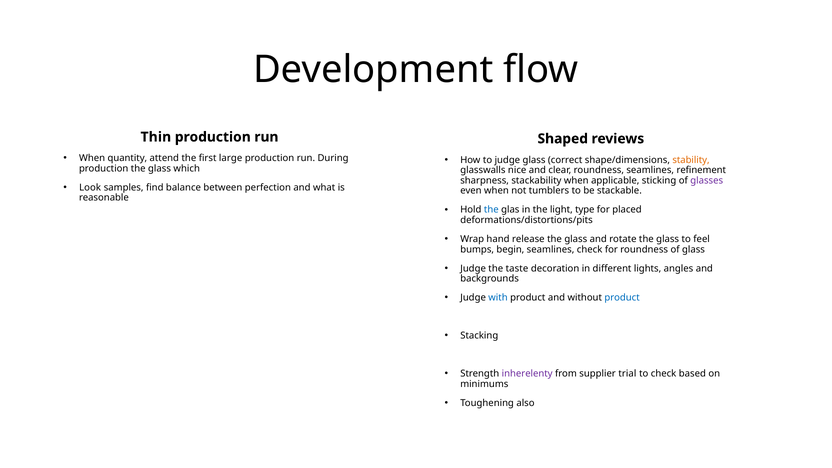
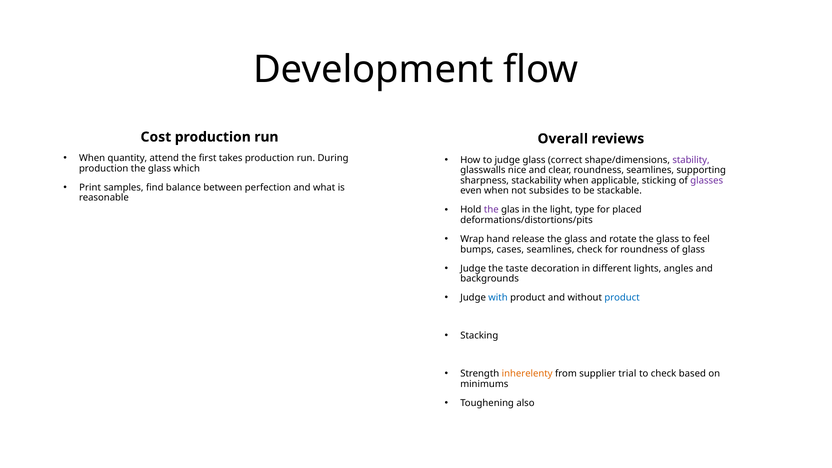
Thin: Thin -> Cost (156, 137)
Shaped: Shaped -> Overall (563, 139)
large: large -> takes (231, 158)
stability colour: orange -> purple (691, 160)
refinement: refinement -> supporting (701, 170)
Look: Look -> Print (90, 187)
tumblers: tumblers -> subsides (549, 191)
the colour: blue -> purple (491, 210)
begin: begin -> cases (510, 249)
inherelenty colour: purple -> orange (527, 374)
